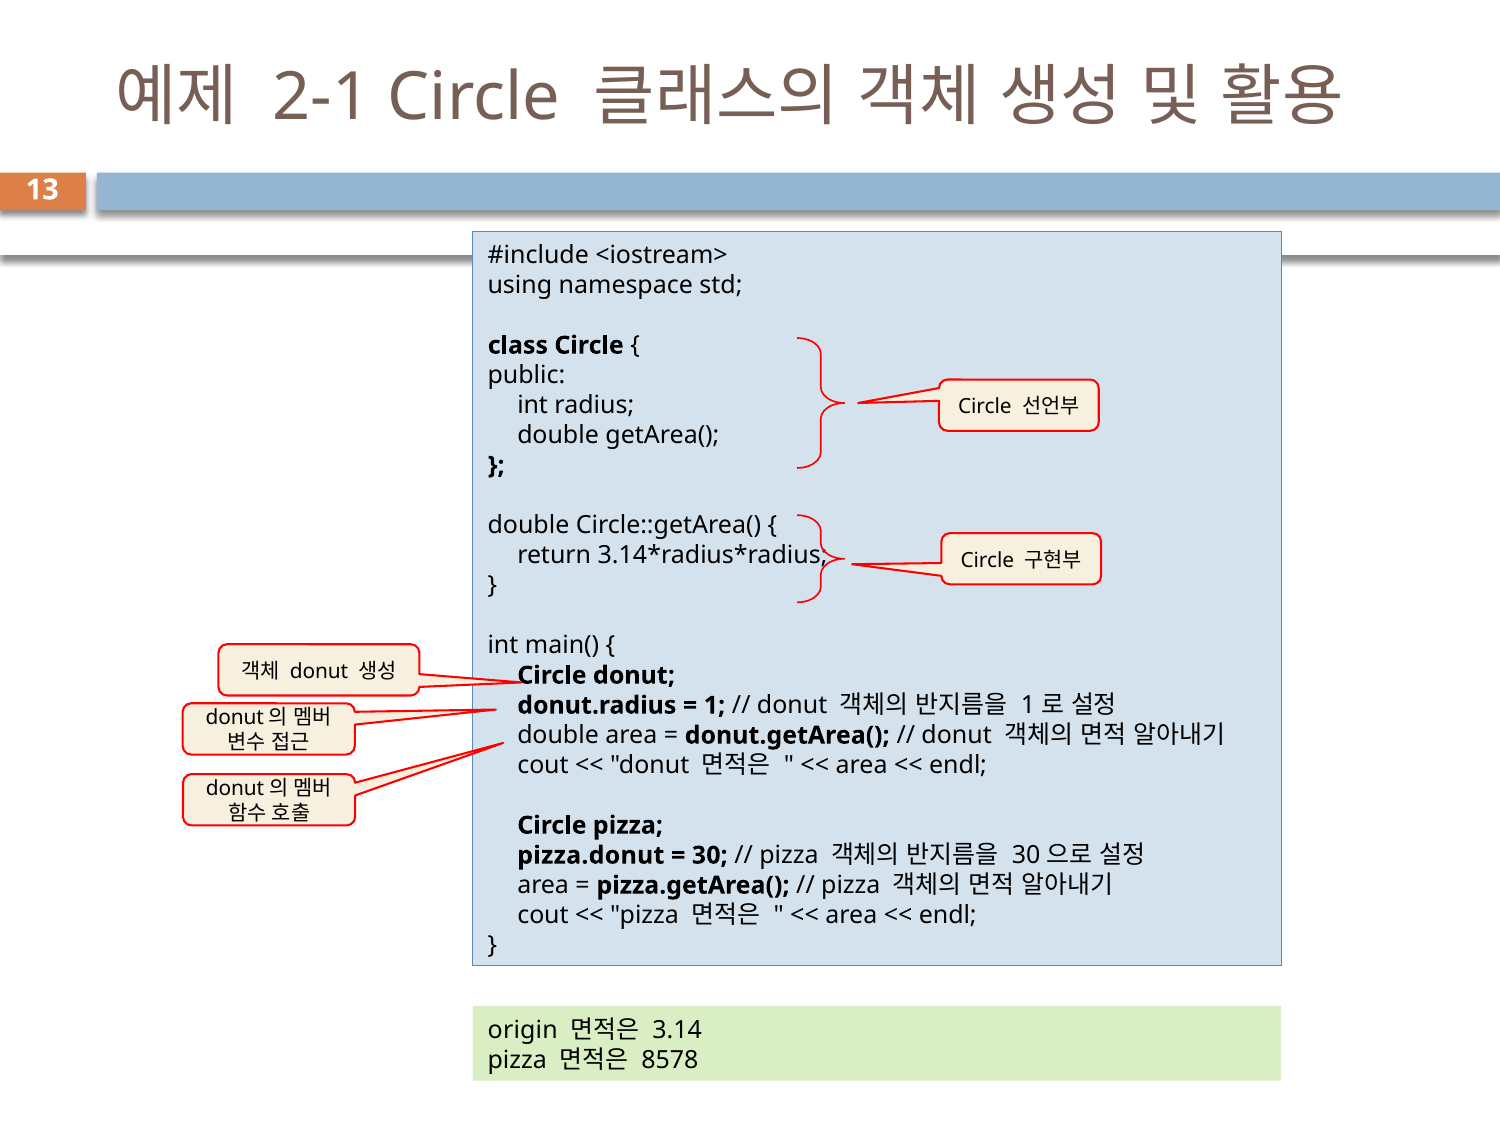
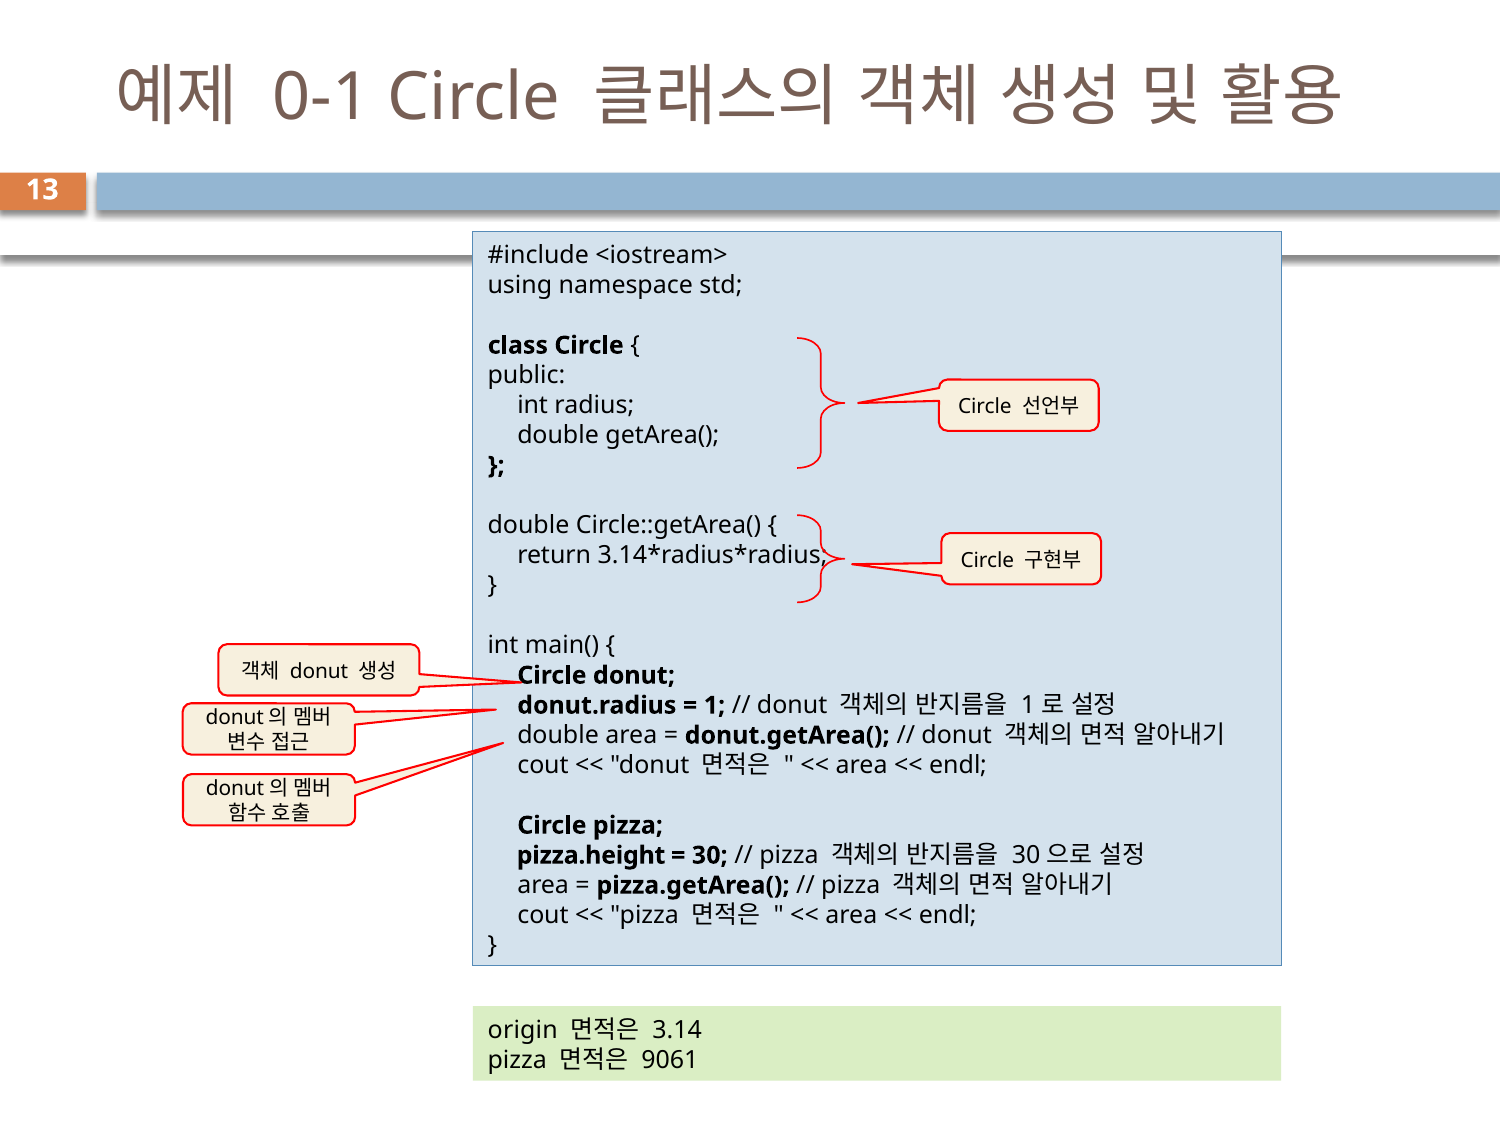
2-1: 2-1 -> 0-1 (322, 98)
pizza.donut: pizza.donut -> pizza.height (591, 855)
8578: 8578 -> 9061 (670, 1060)
